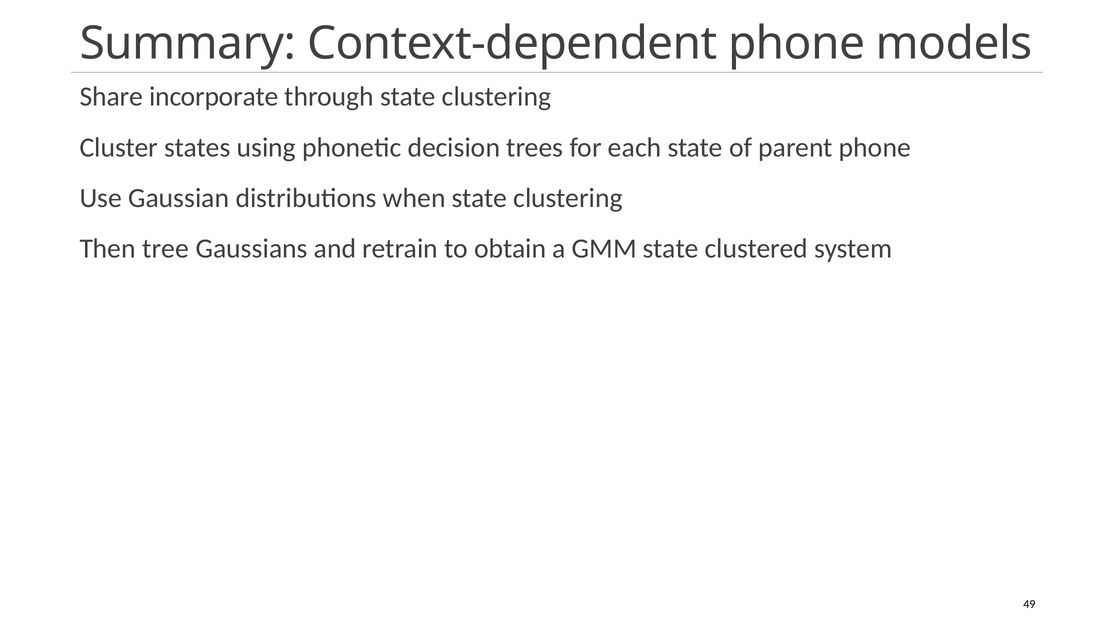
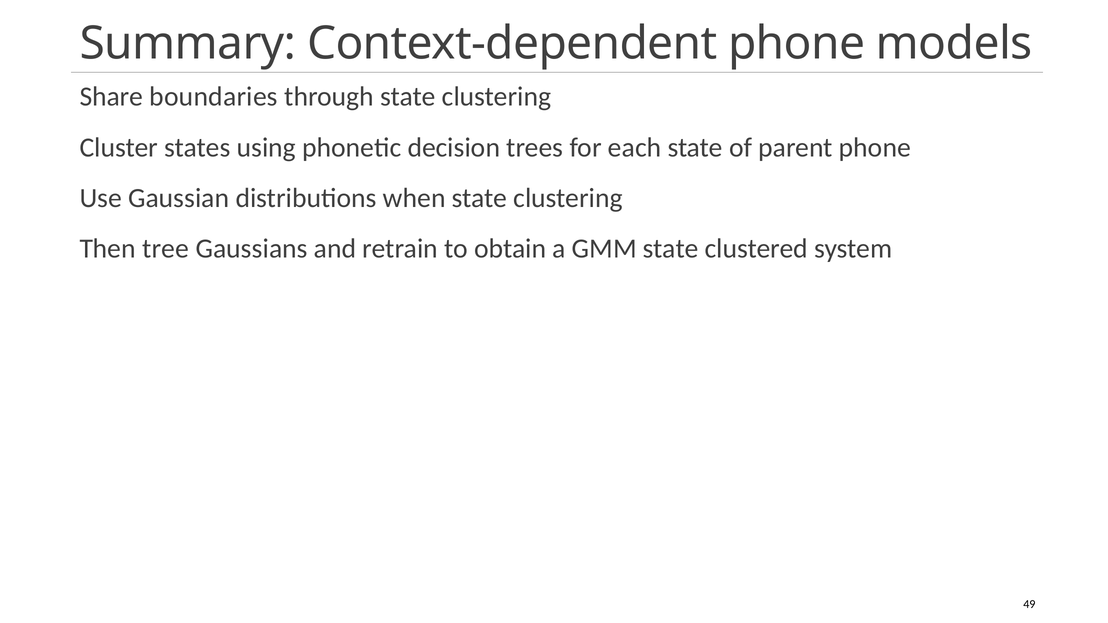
incorporate: incorporate -> boundaries (214, 97)
